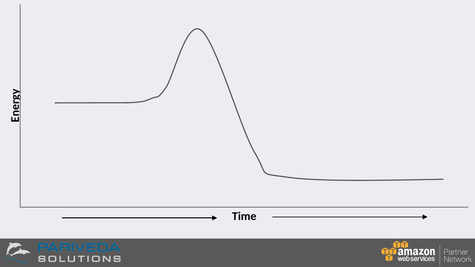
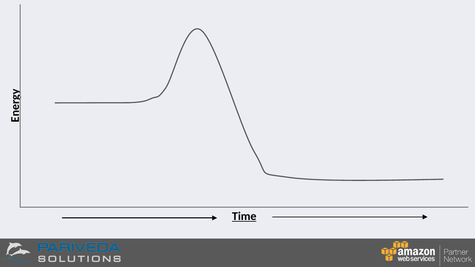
Time underline: none -> present (244, 216)
